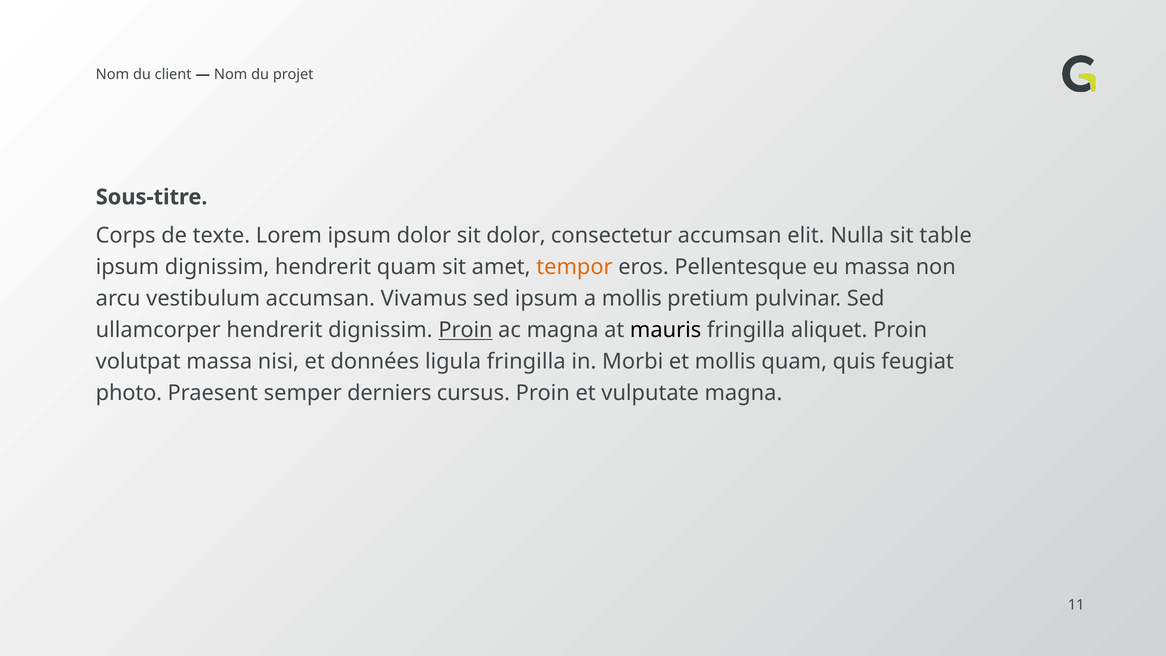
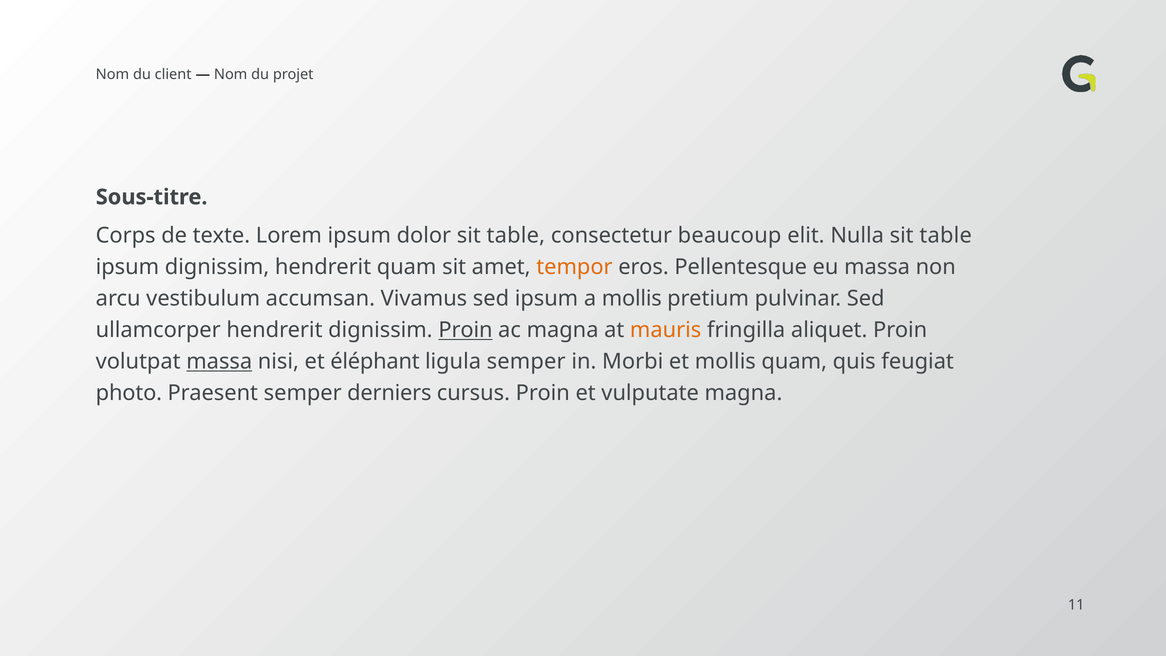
dolor sit dolor: dolor -> table (516, 236)
consectetur accumsan: accumsan -> beaucoup (730, 236)
mauris colour: black -> orange (666, 330)
massa underline: none -> present (219, 362)
données: données -> éléphant (375, 362)
ligula fringilla: fringilla -> semper (526, 362)
